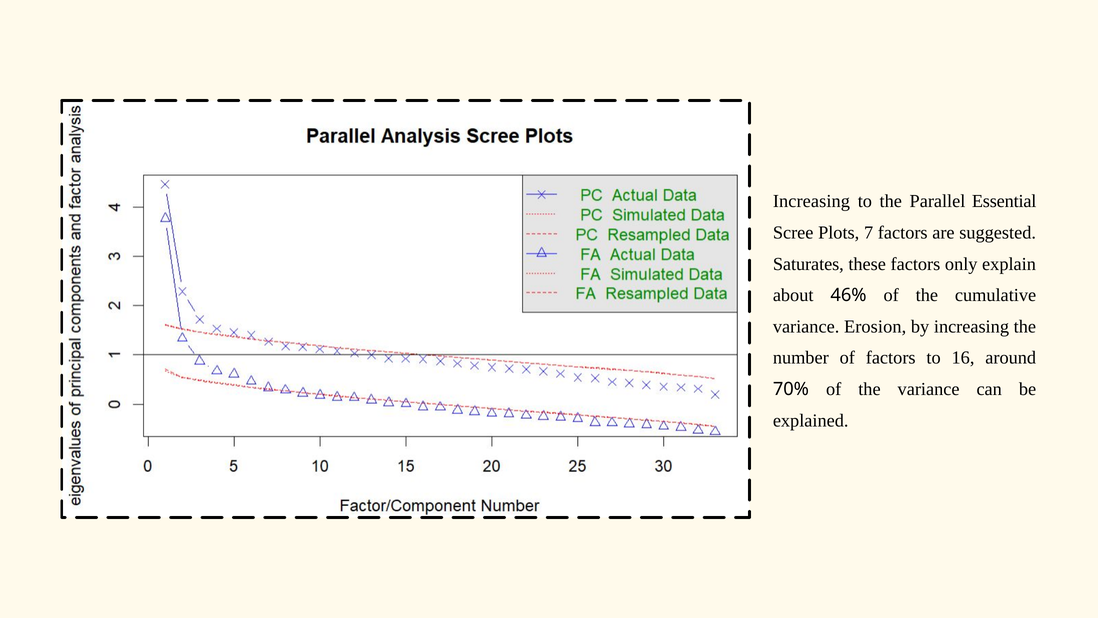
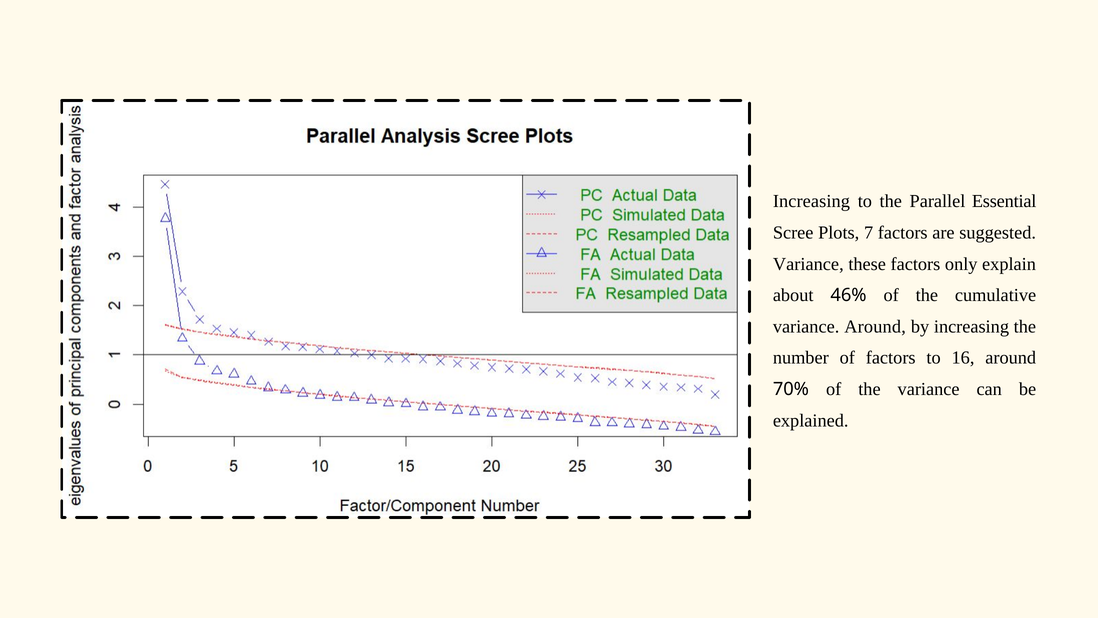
Saturates: Saturates -> Variance (808, 264)
variance Erosion: Erosion -> Around (875, 326)
